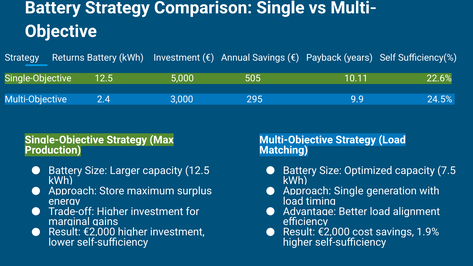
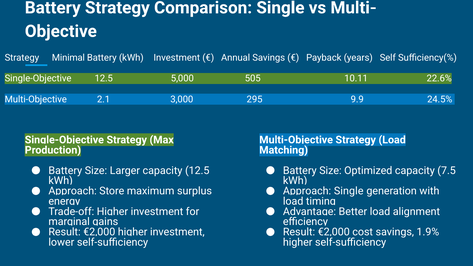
Returns: Returns -> Minimal (68, 58)
2.4: 2.4 -> 2.1 (104, 99)
